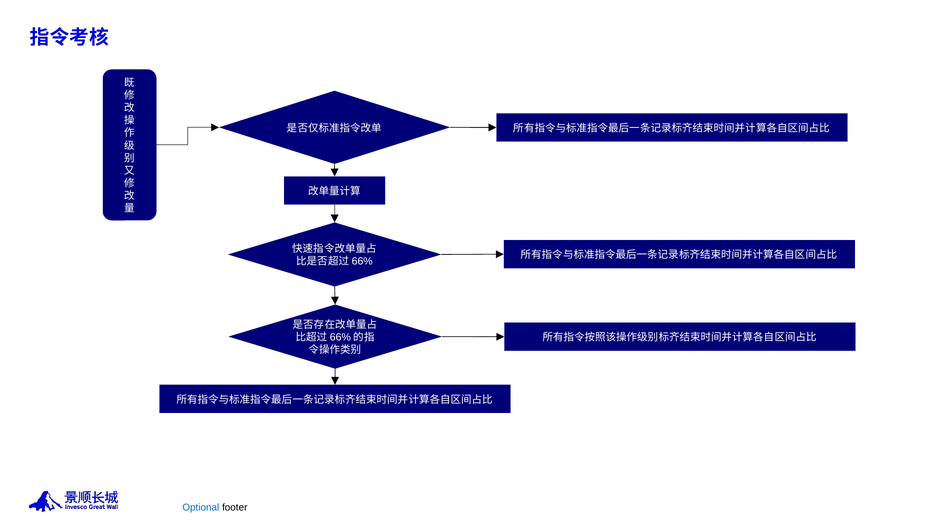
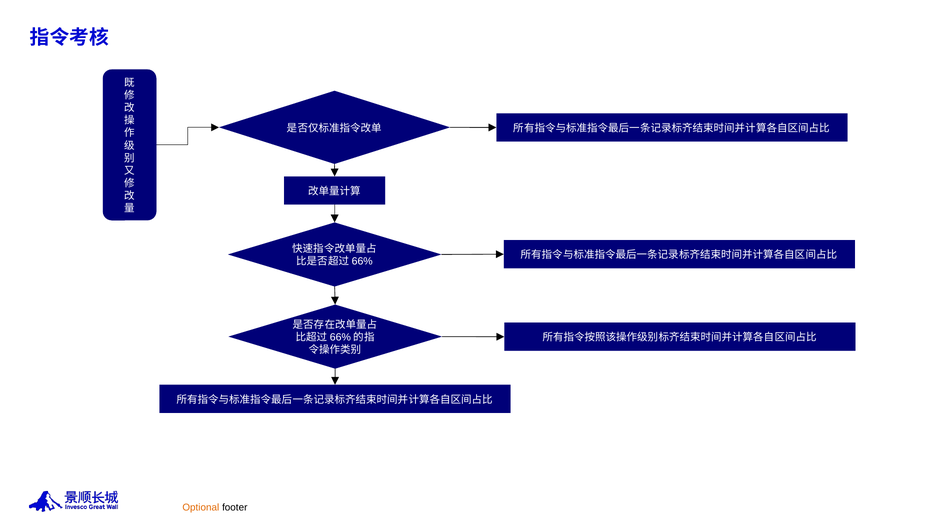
Optional colour: blue -> orange (201, 508)
